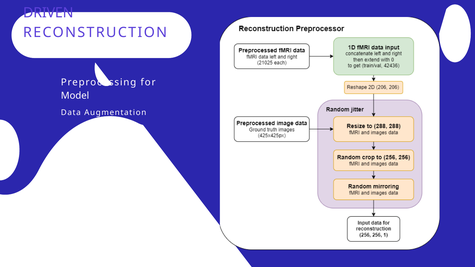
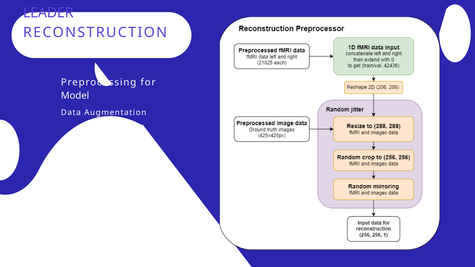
DRIVEN: DRIVEN -> LEADER (48, 13)
